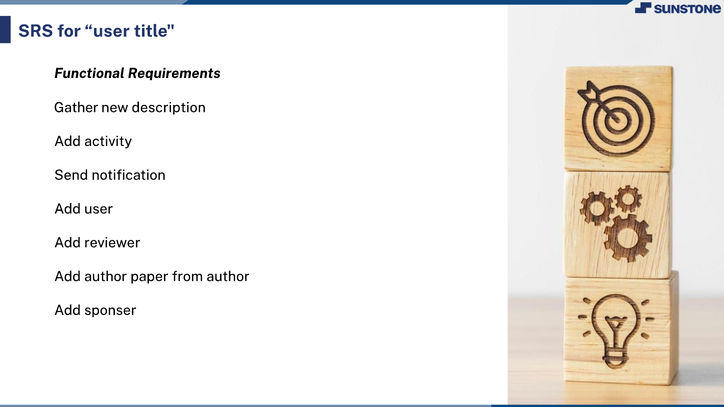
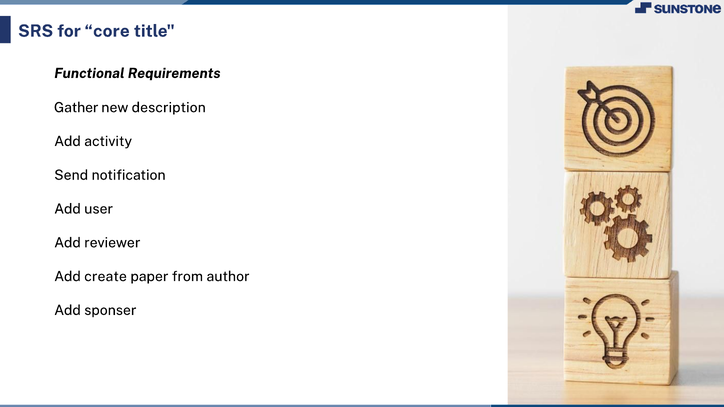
for user: user -> core (107, 31)
Add author: author -> create (106, 277)
